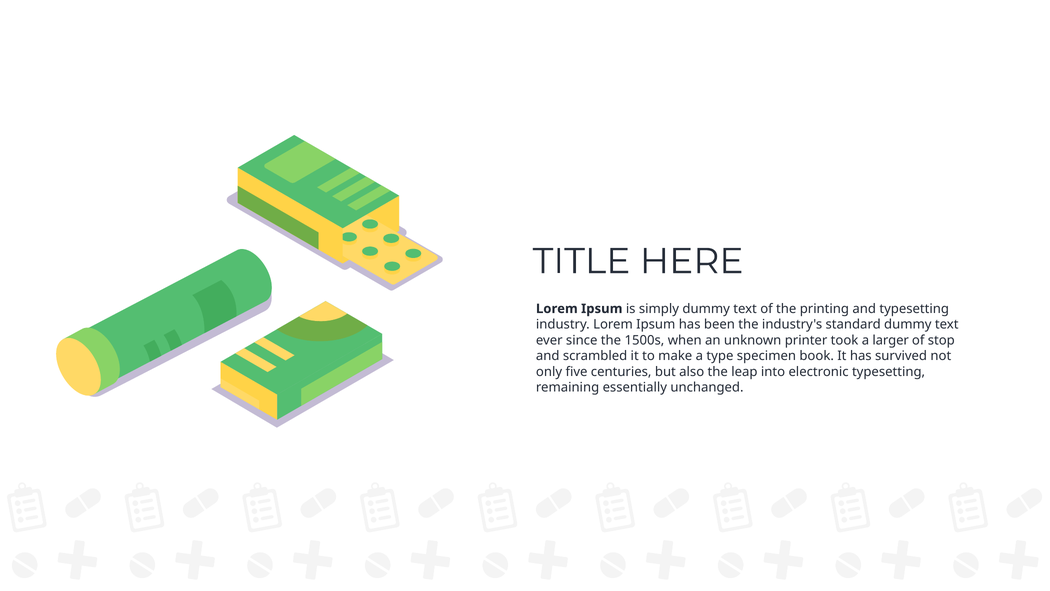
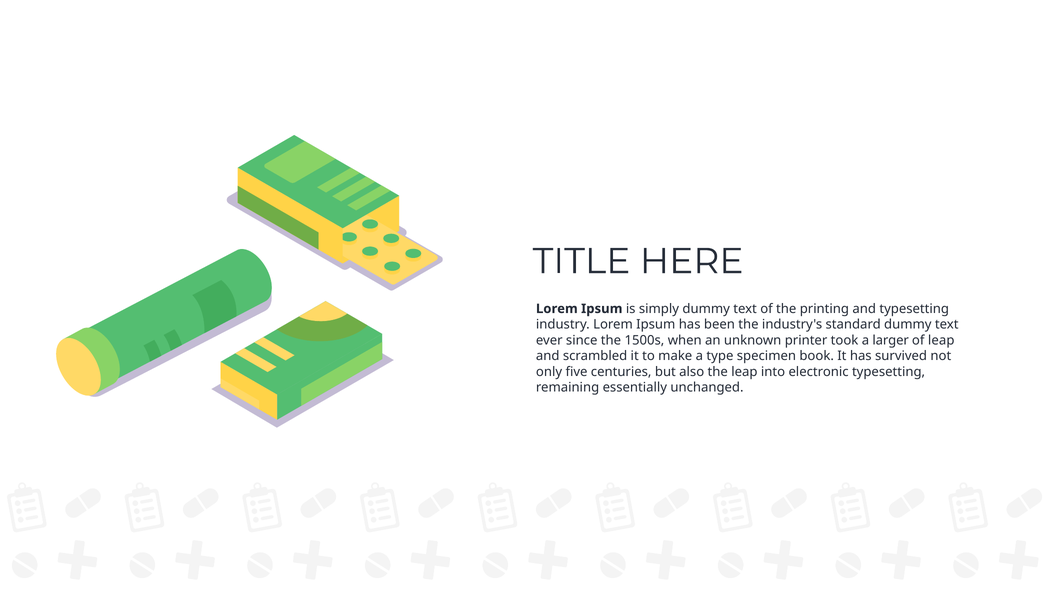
of stop: stop -> leap (941, 340)
